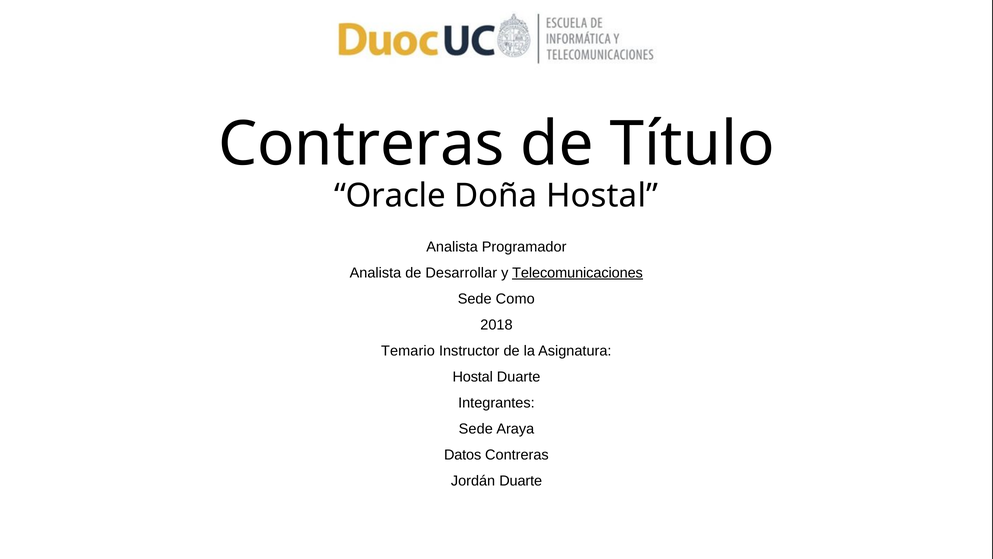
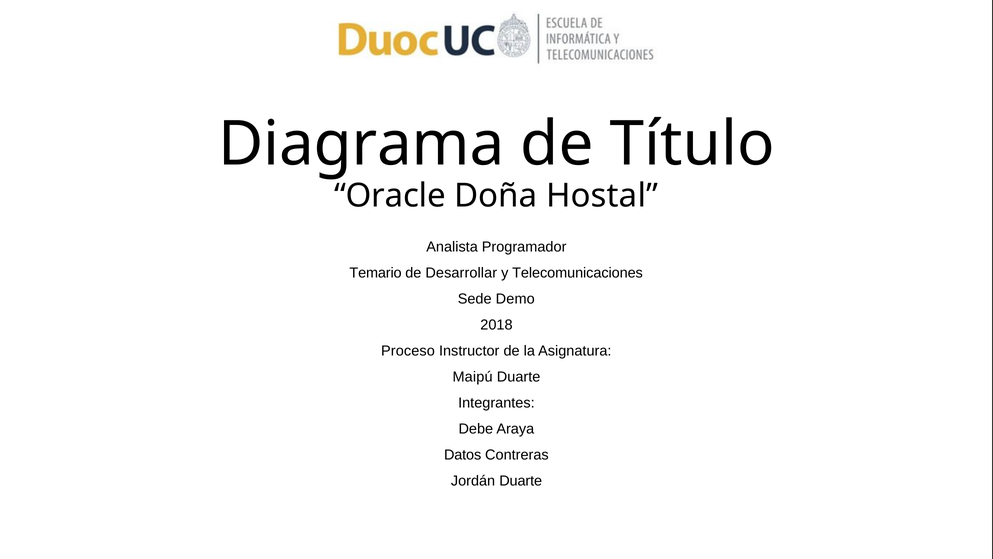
Contreras: Contreras -> Diagrama (361, 144)
Analista: Analista -> Temario (376, 273)
Telecomunicaciones underline: present -> none (578, 273)
Como: Como -> Demo (515, 299)
Temario: Temario -> Proceso (408, 351)
Hostal: Hostal -> Maipú (473, 377)
Sede: Sede -> Debe (476, 429)
